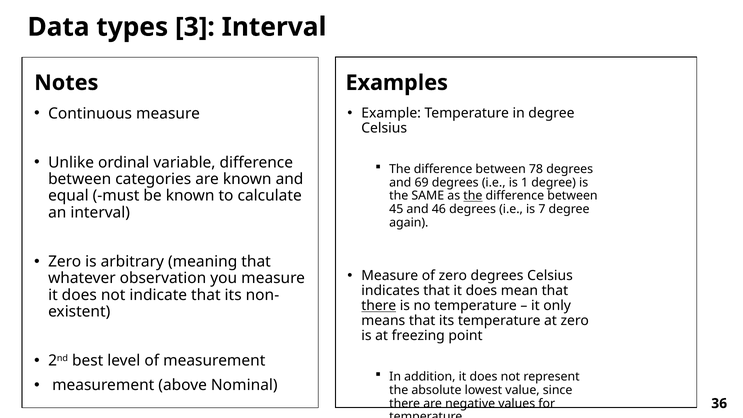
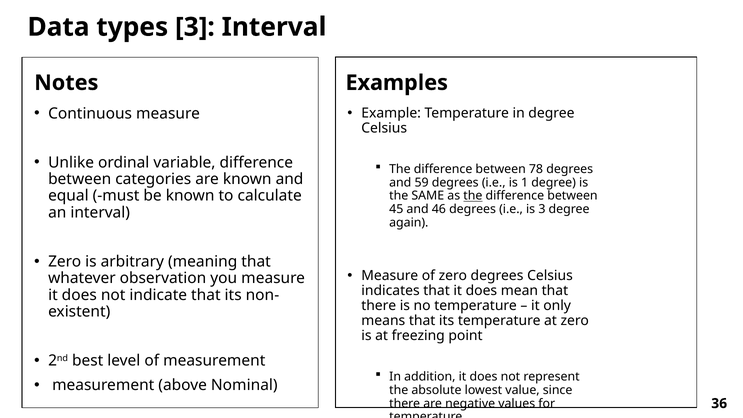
69: 69 -> 59 (422, 182)
is 7: 7 -> 3 (542, 209)
there underline: present -> none (379, 306)
